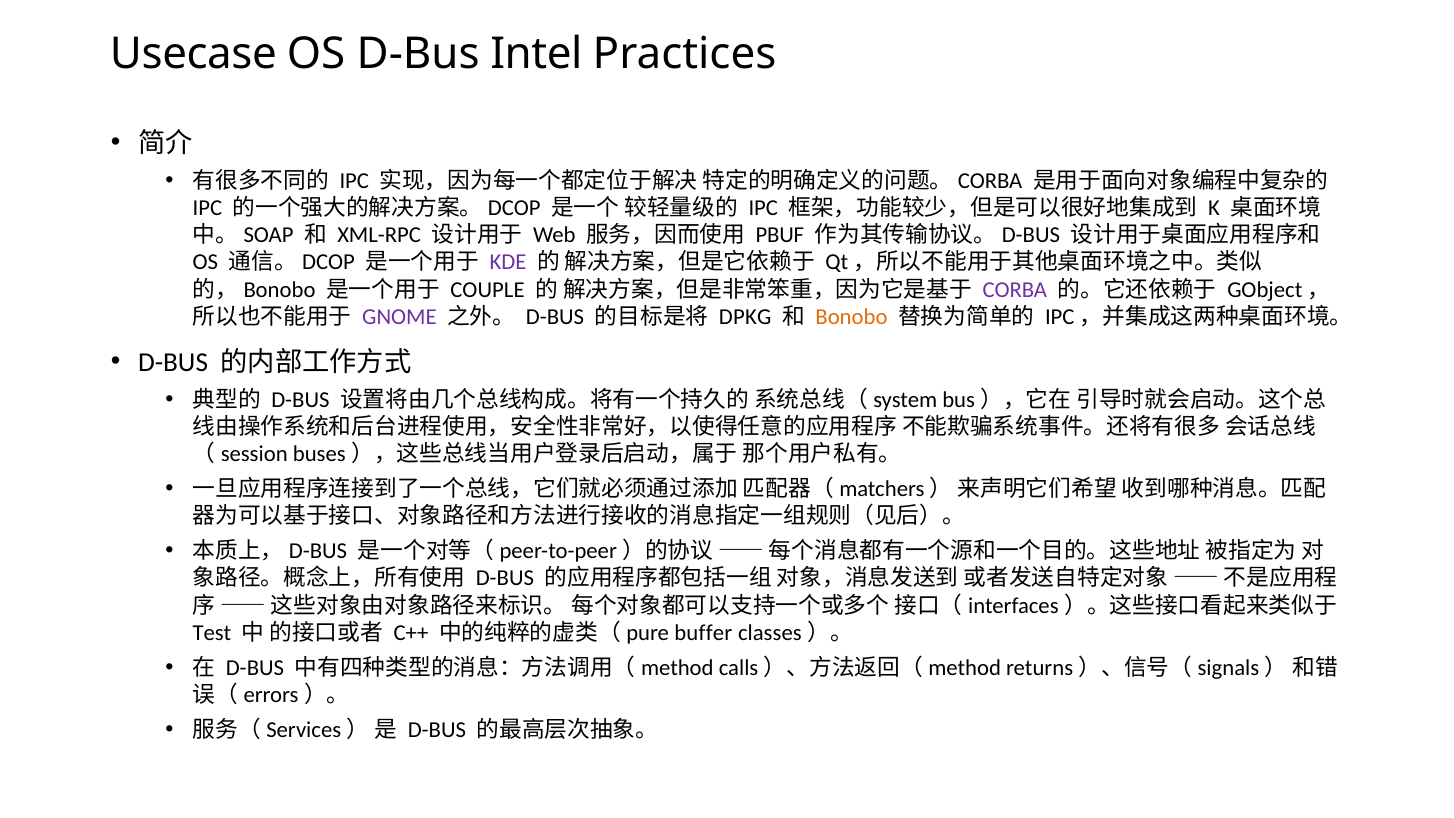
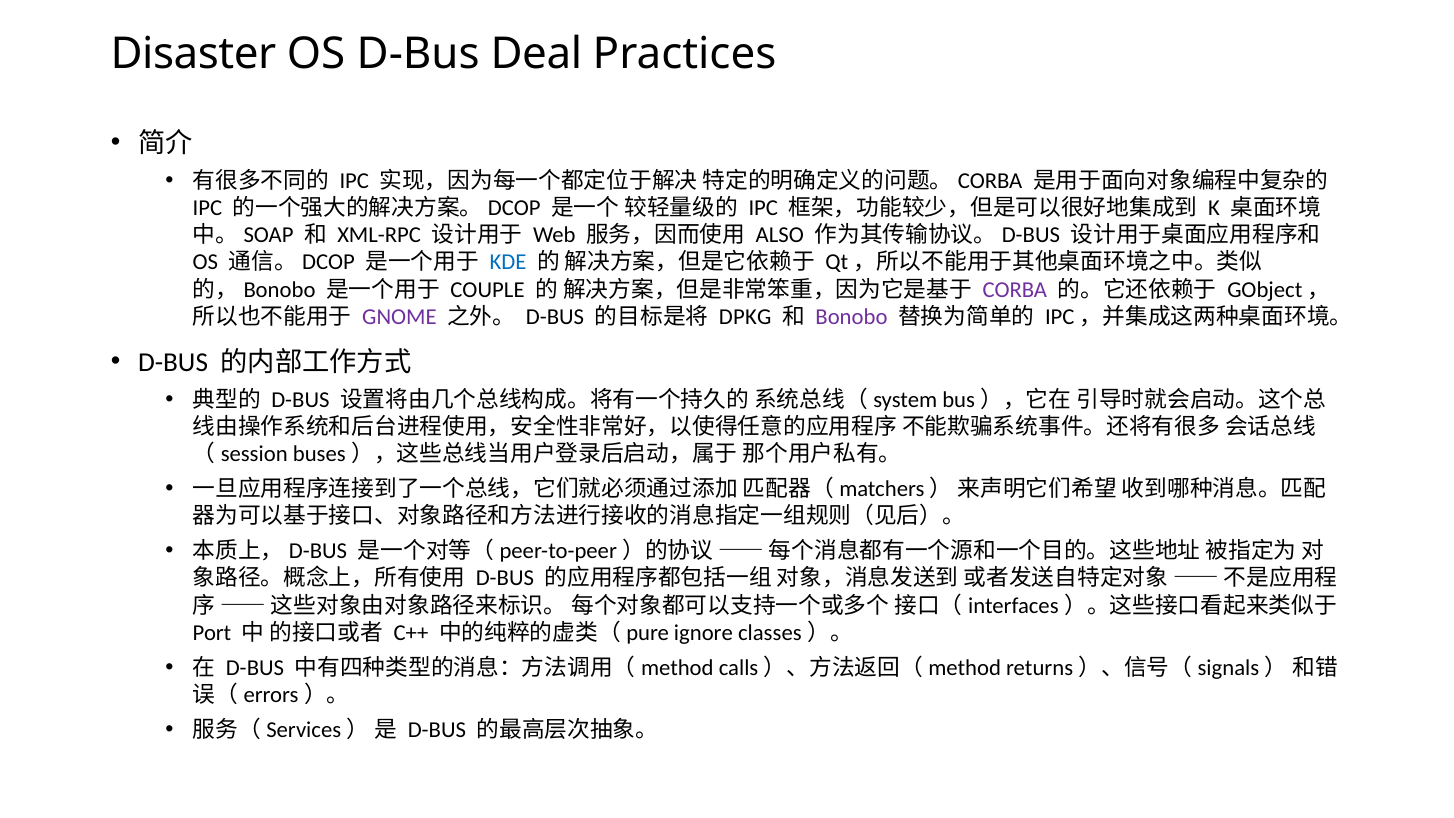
Usecase: Usecase -> Disaster (193, 54)
Intel: Intel -> Deal (536, 54)
PBUF: PBUF -> ALSO (780, 235)
KDE colour: purple -> blue (508, 262)
Bonobo colour: orange -> purple (851, 317)
Test: Test -> Port (212, 633)
buffer: buffer -> ignore (703, 633)
